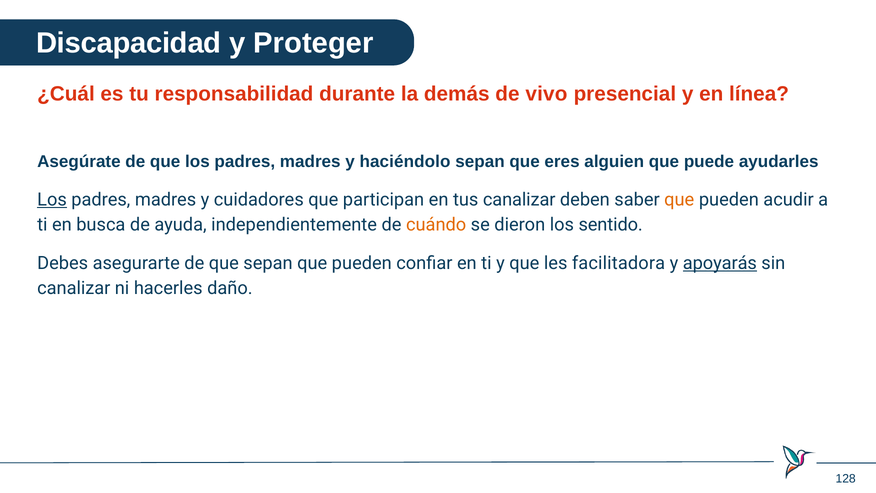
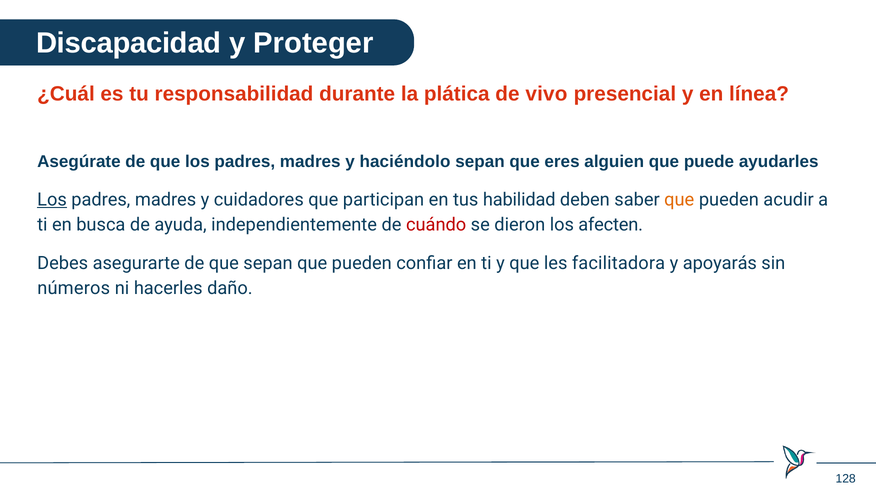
demás: demás -> plática (457, 94)
tus canalizar: canalizar -> habilidad (519, 199)
cuándo colour: orange -> red (436, 225)
sentido: sentido -> afecten (611, 225)
apoyarás underline: present -> none (720, 263)
canalizar: canalizar -> números (74, 288)
